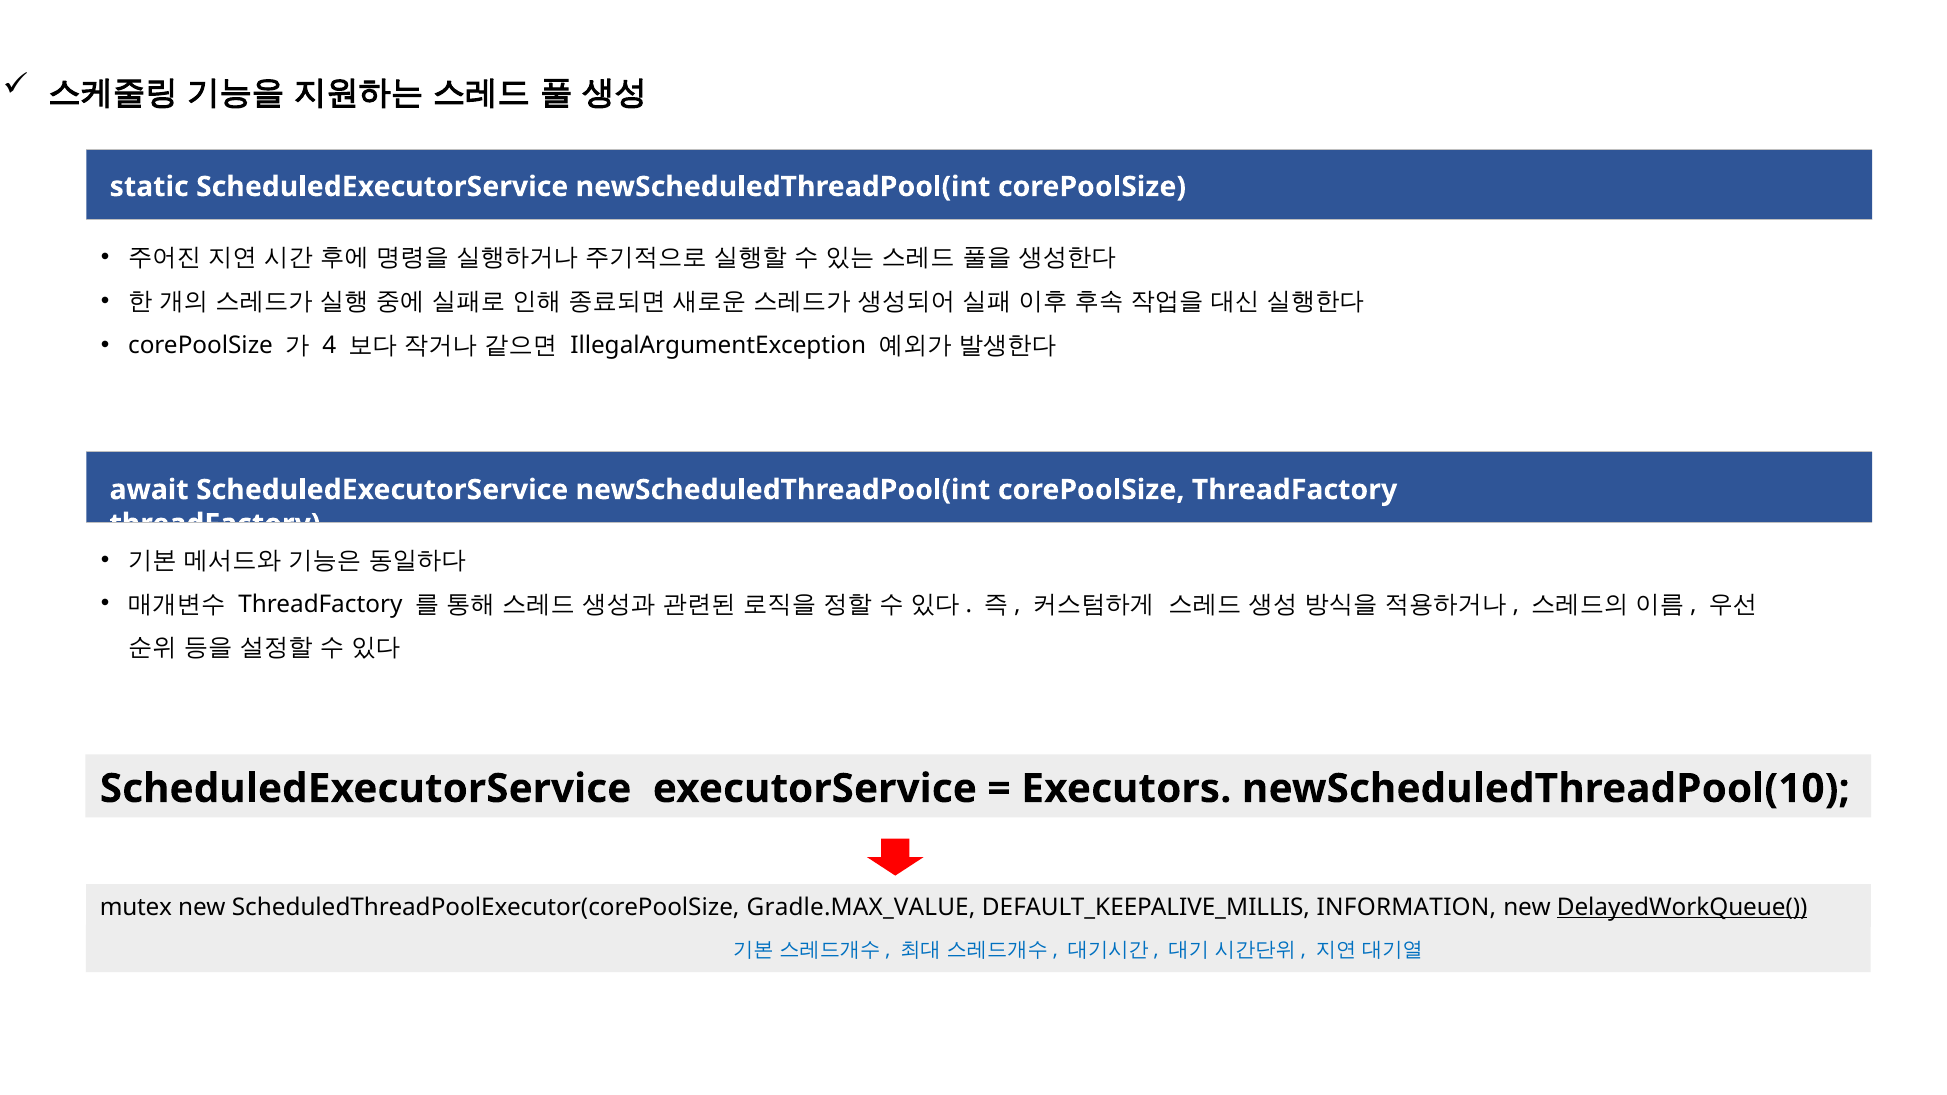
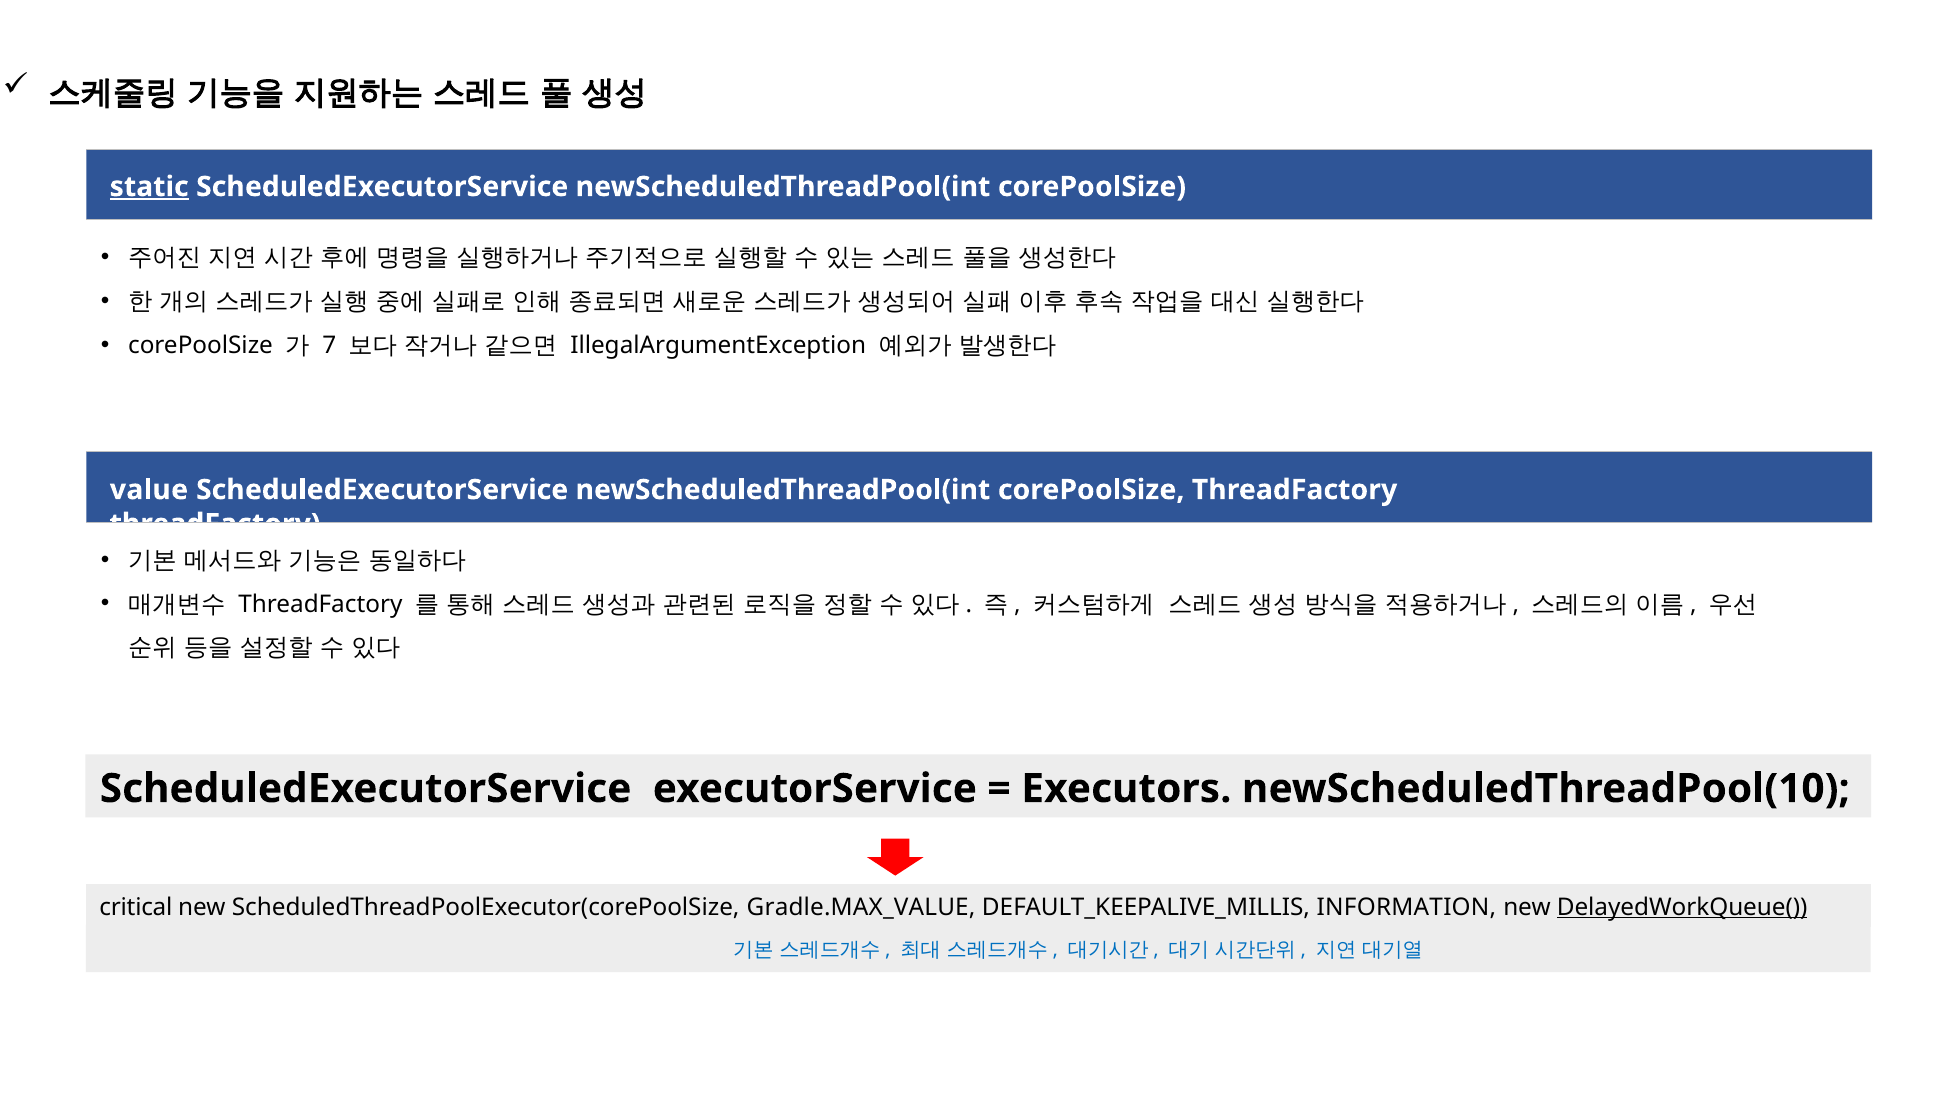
static underline: none -> present (149, 187)
4: 4 -> 7 (329, 346)
await: await -> value (149, 490)
mutex: mutex -> critical (136, 907)
